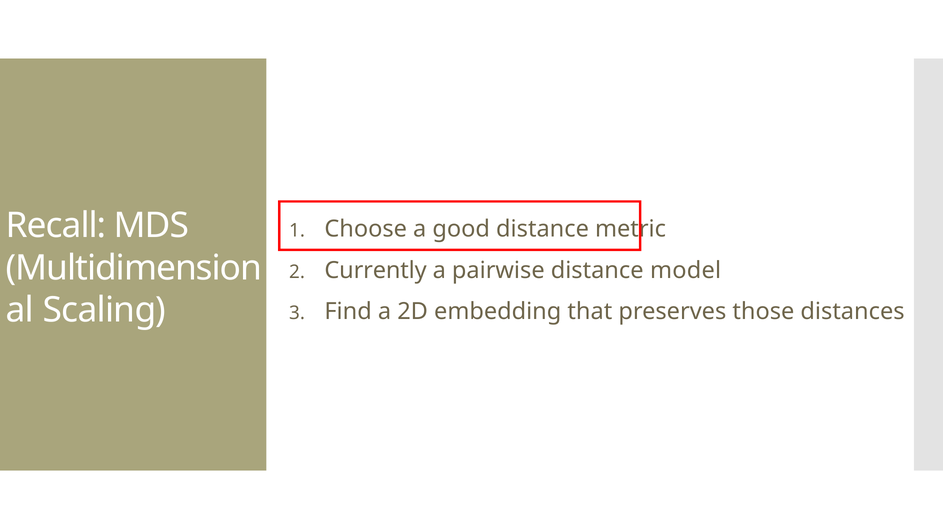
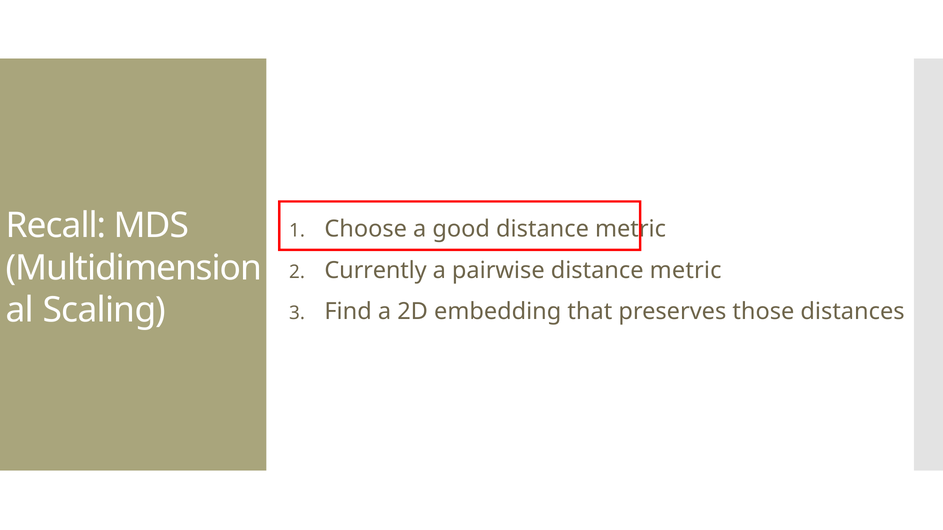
pairwise distance model: model -> metric (686, 270)
